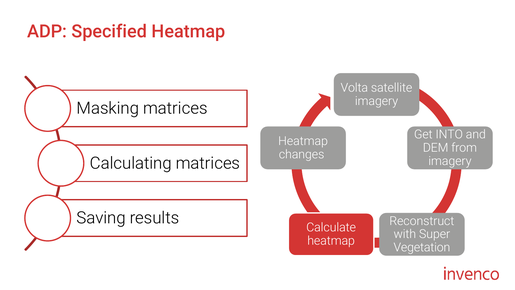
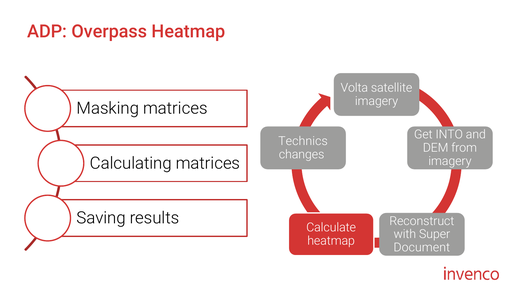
Specified: Specified -> Overpass (109, 32)
Heatmap: Heatmap -> Technics (303, 141)
Vegetation: Vegetation -> Document (422, 247)
